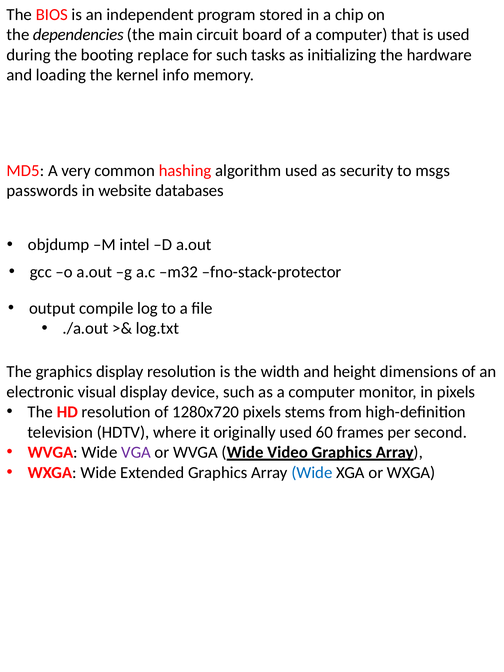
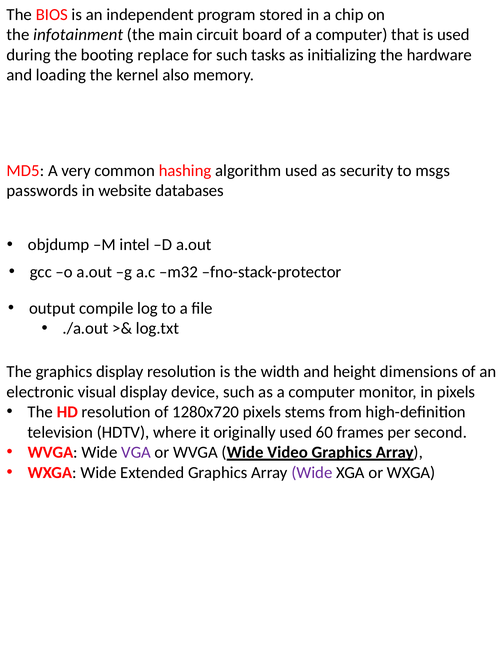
dependencies: dependencies -> infotainment (78, 35)
info: info -> also (176, 75)
Wide colour: blue -> purple (312, 473)
